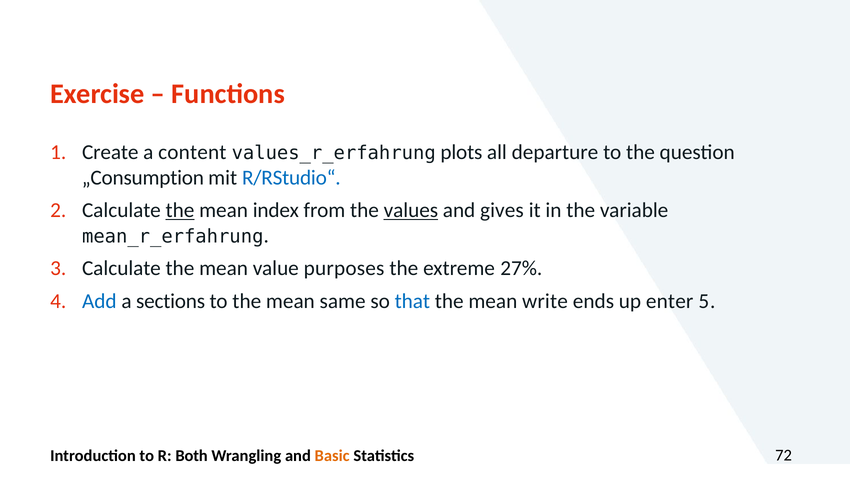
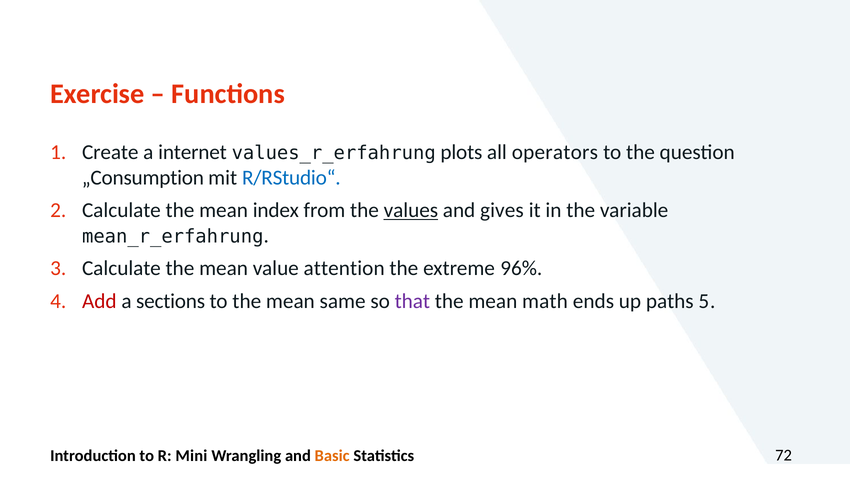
content: content -> internet (193, 152)
departure: departure -> operators (555, 152)
the underline: present -> none (180, 210)
purposes: purposes -> attention (344, 269)
27%: 27% -> 96% (521, 269)
Add colour: blue -> red (99, 301)
that colour: blue -> purple (412, 301)
write: write -> math (545, 301)
enter: enter -> paths (670, 301)
Both: Both -> Mini (191, 456)
